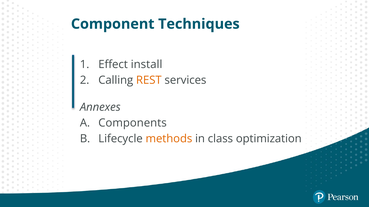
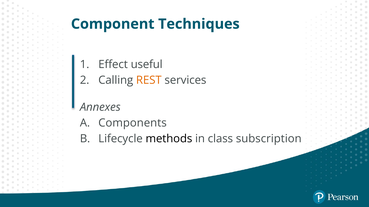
install: install -> useful (147, 65)
methods colour: orange -> black (169, 139)
optimization: optimization -> subscription (269, 139)
